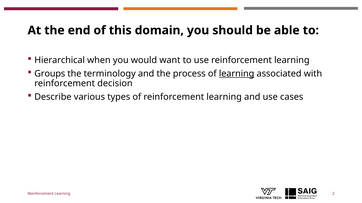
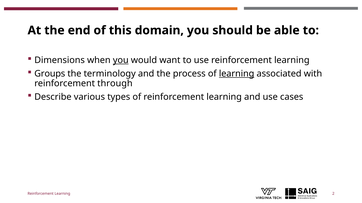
Hierarchical: Hierarchical -> Dimensions (60, 60)
you underline: none -> present (121, 60)
decision: decision -> through (115, 84)
